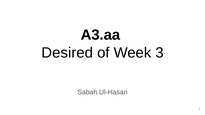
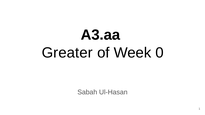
Desired: Desired -> Greater (67, 53)
3: 3 -> 0 (159, 53)
